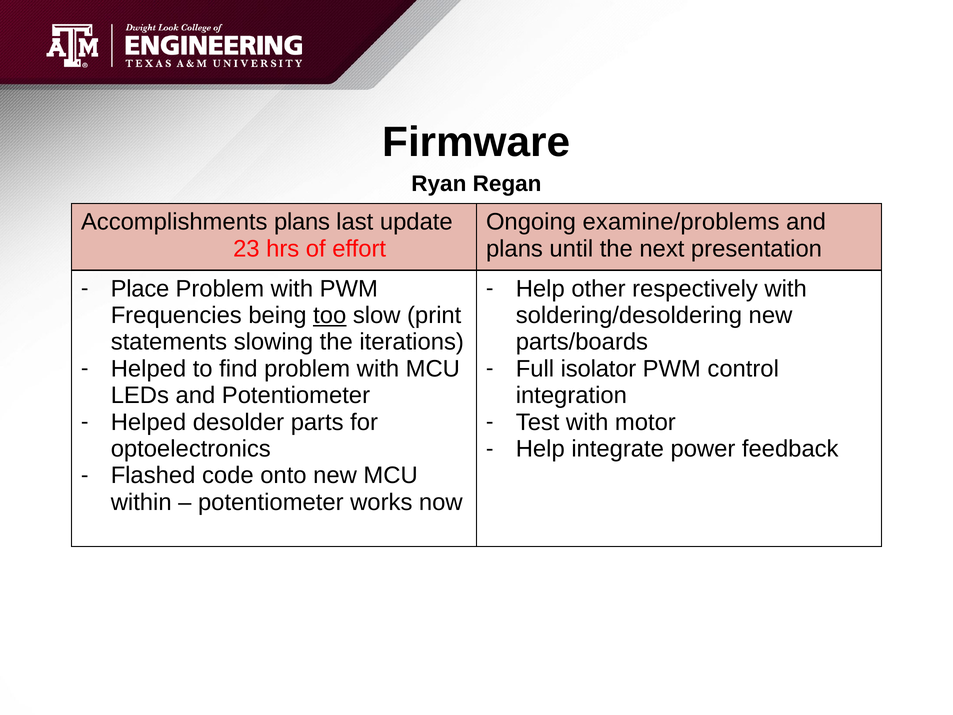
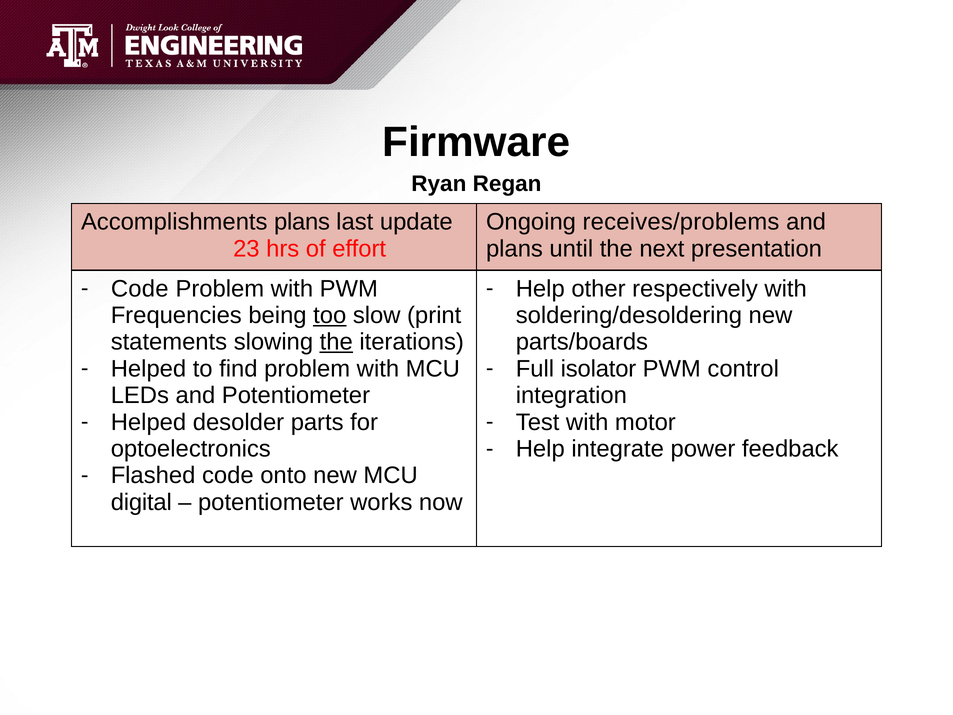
examine/problems: examine/problems -> receives/problems (681, 222)
Place: Place -> Code (140, 289)
the underline: none -> present (336, 342)
within: within -> digital (141, 502)
